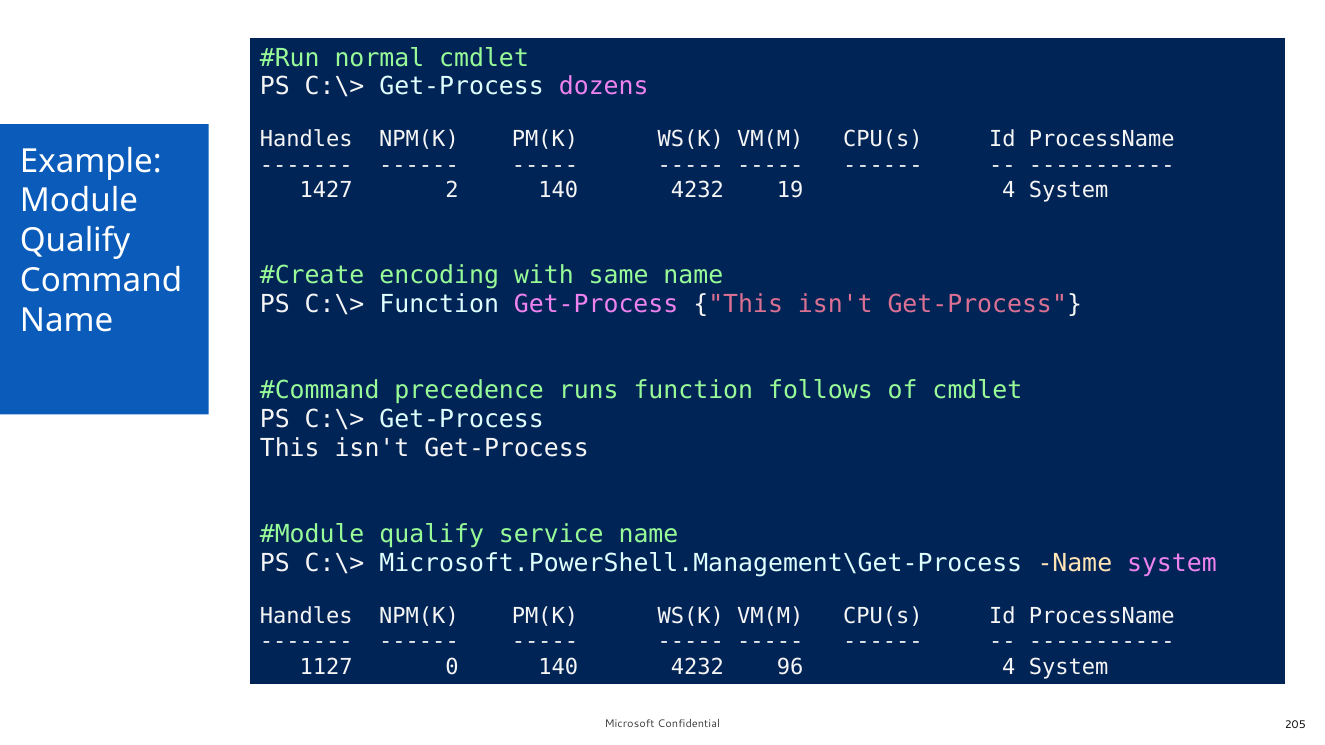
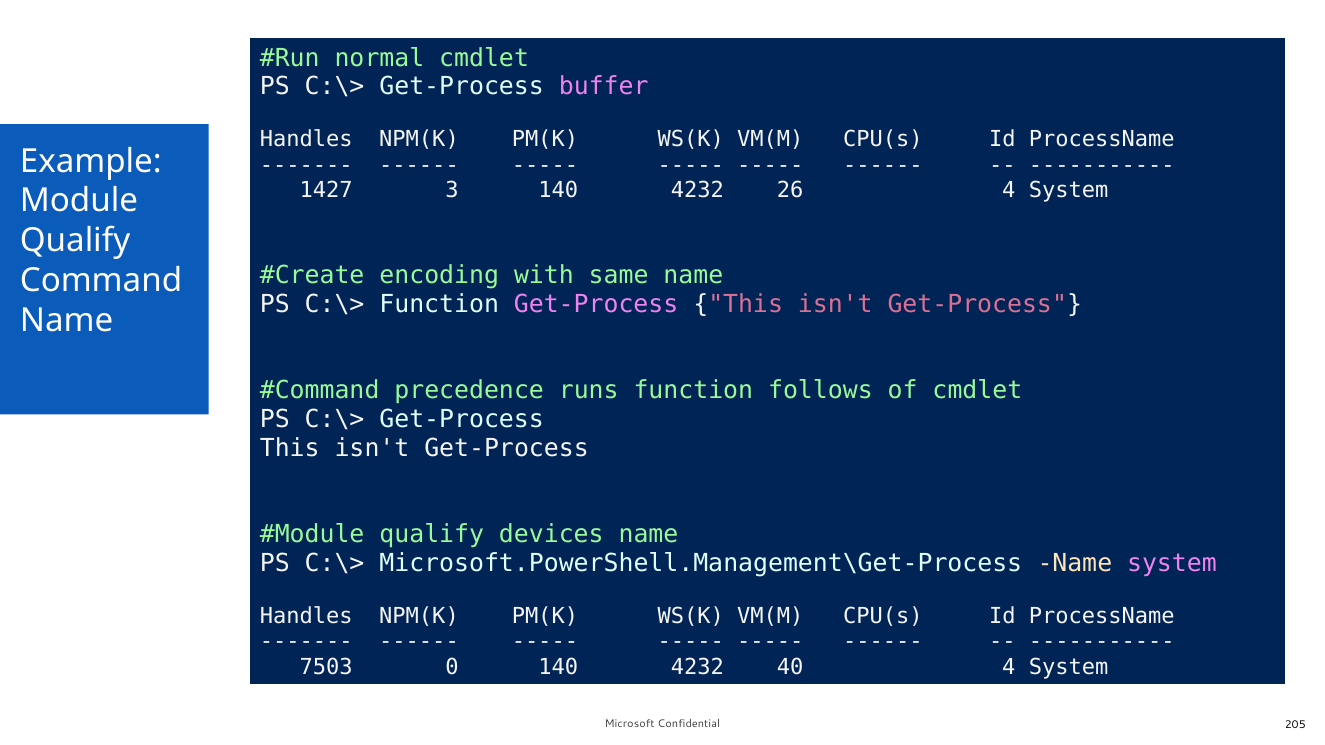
dozens: dozens -> buffer (604, 87)
2: 2 -> 3 (452, 190)
19: 19 -> 26 (790, 190)
service: service -> devices (551, 535)
1127: 1127 -> 7503 (326, 667)
96: 96 -> 40 (790, 667)
